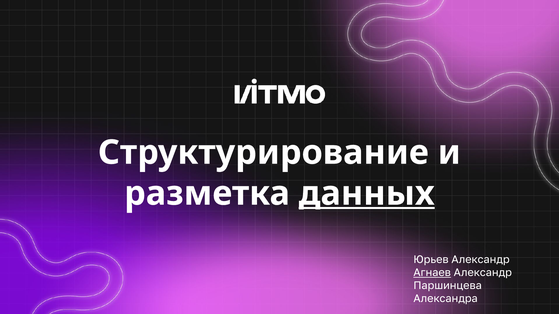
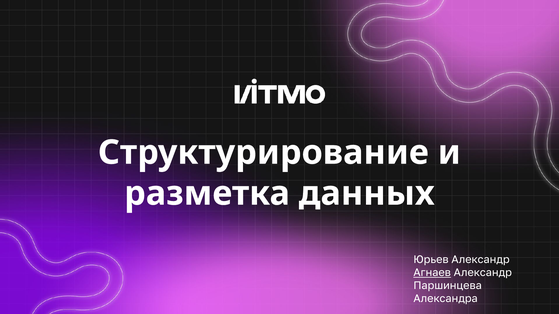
данных underline: present -> none (367, 194)
